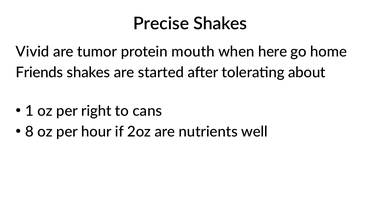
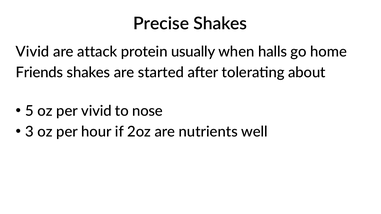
tumor: tumor -> attack (97, 52)
mouth: mouth -> usually (193, 52)
here: here -> halls (273, 52)
1: 1 -> 5 (29, 111)
per right: right -> vivid (96, 111)
cans: cans -> nose (147, 111)
8: 8 -> 3 (29, 132)
